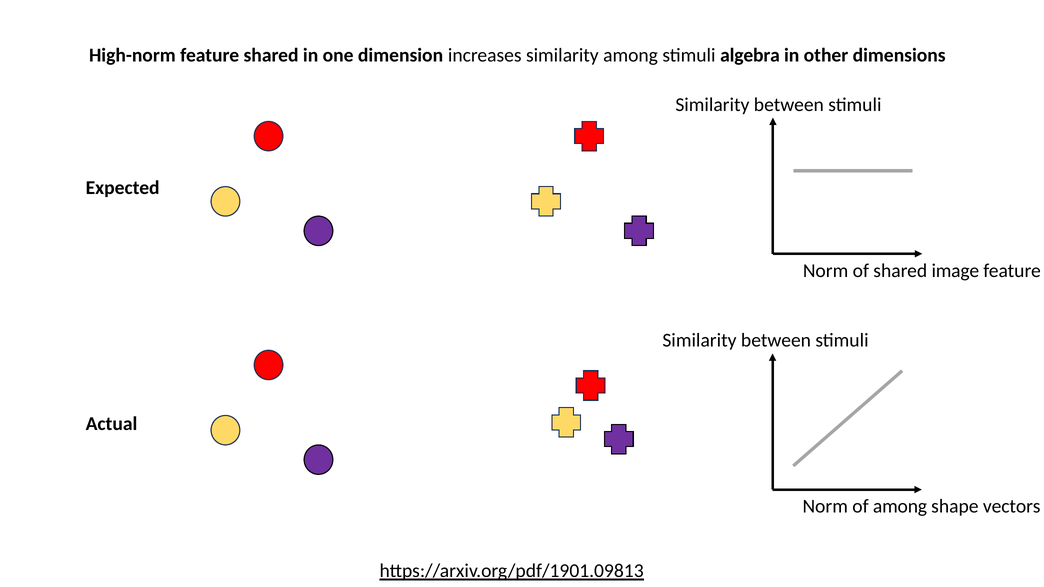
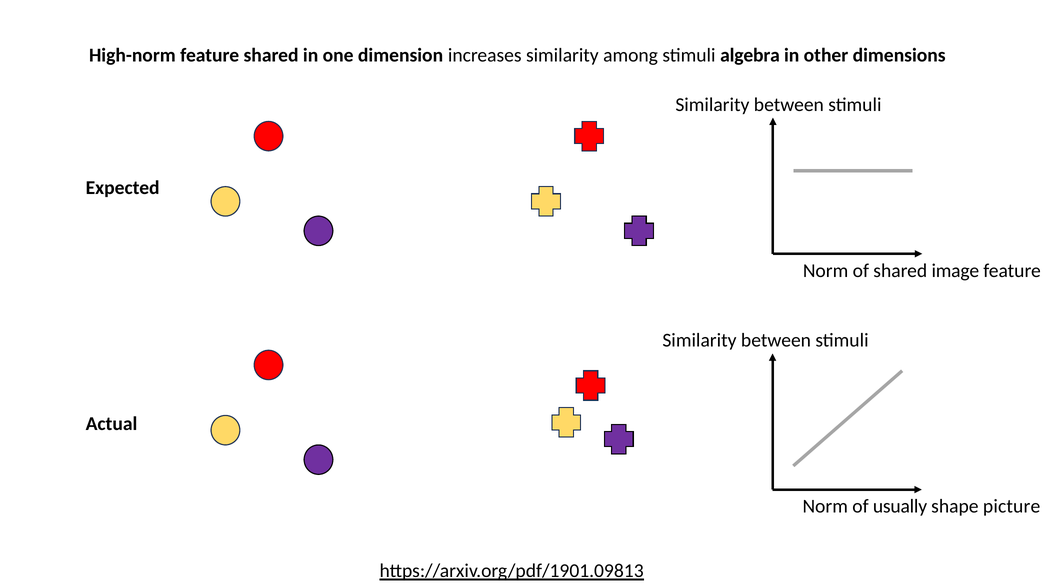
of among: among -> usually (900, 507)
vectors: vectors -> picture (1012, 507)
